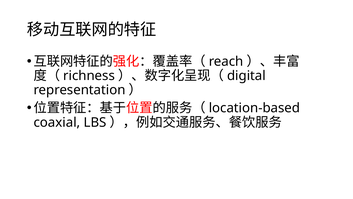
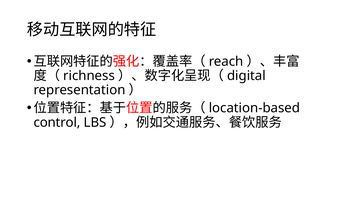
coaxial: coaxial -> control (57, 122)
